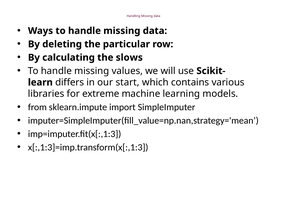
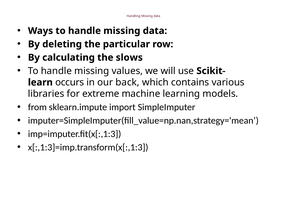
differs: differs -> occurs (70, 82)
start: start -> back (128, 82)
